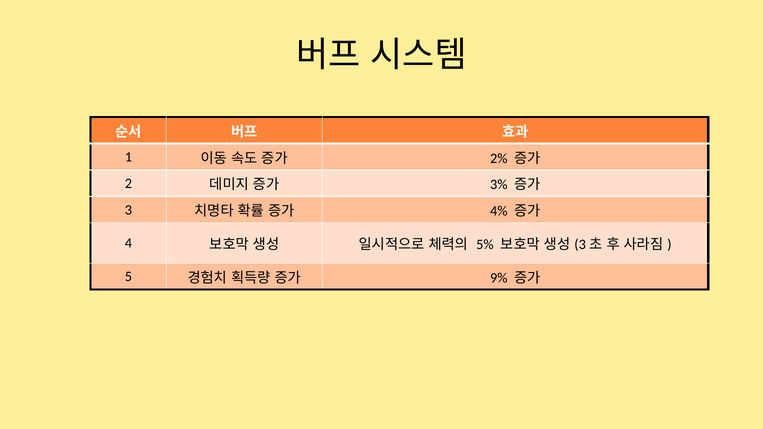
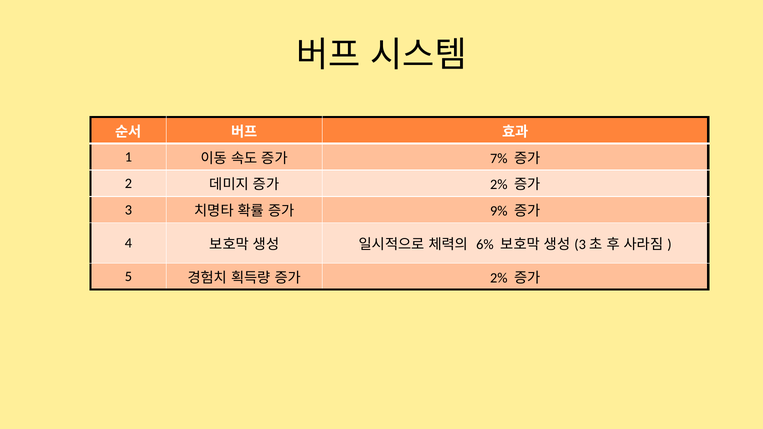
2%: 2% -> 7% (499, 158)
3%: 3% -> 2% (499, 185)
4%: 4% -> 9% (499, 211)
5%: 5% -> 6% (485, 245)
9%: 9% -> 2% (499, 278)
